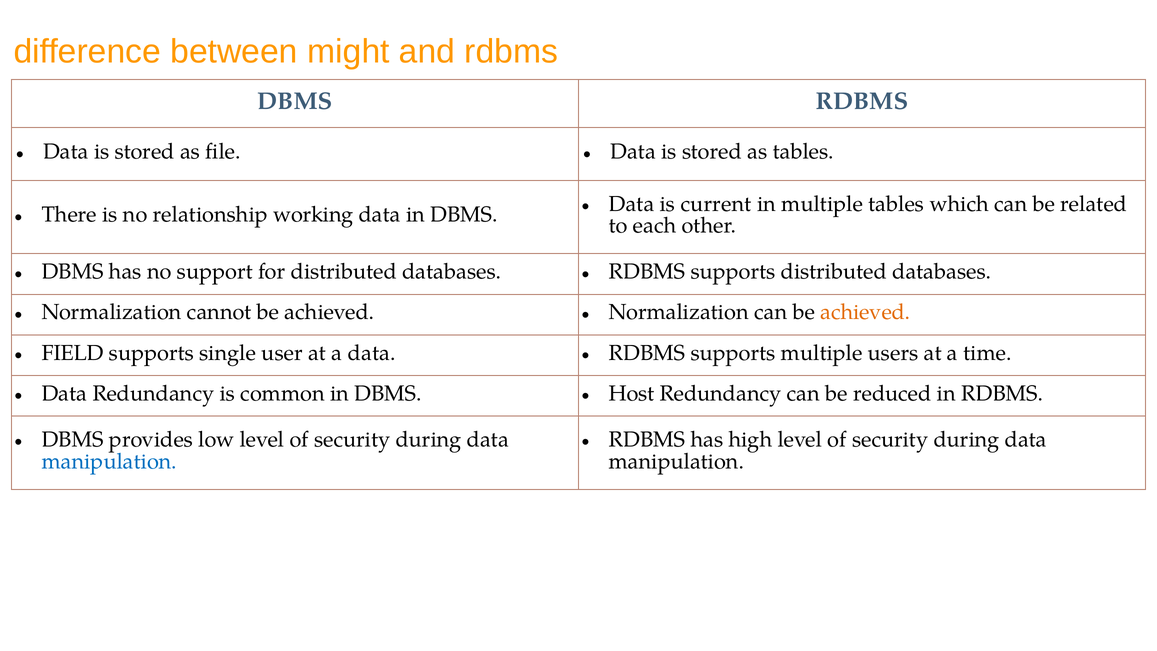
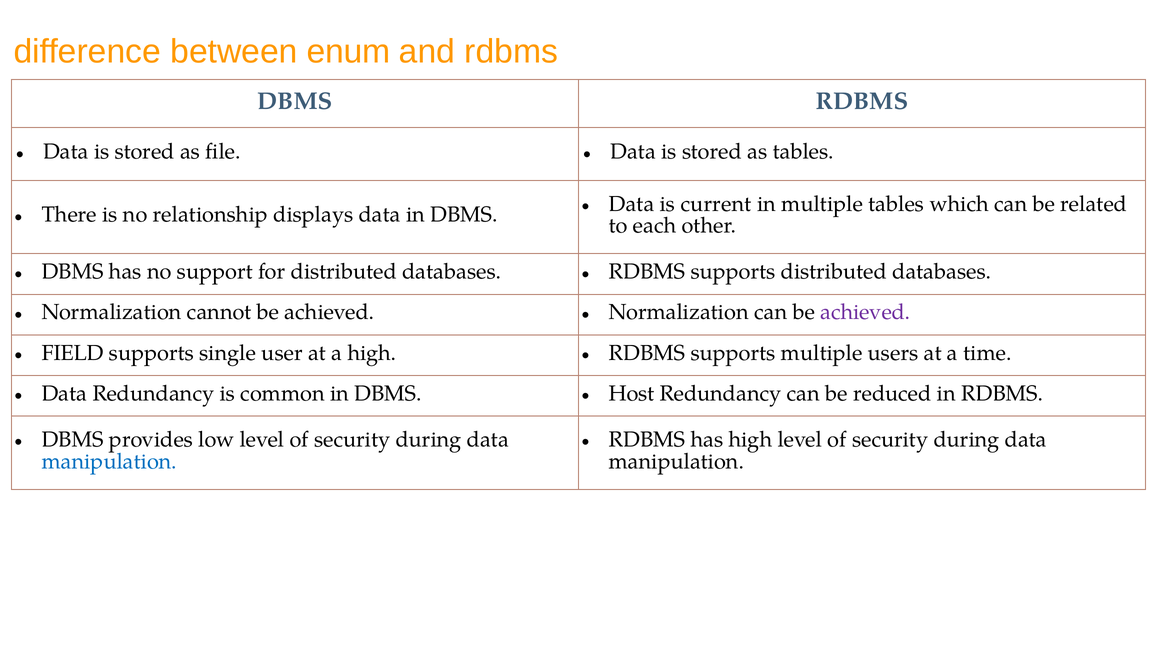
might: might -> enum (349, 52)
working: working -> displays (313, 215)
achieved colour: orange -> purple (865, 312)
a data: data -> high (372, 353)
